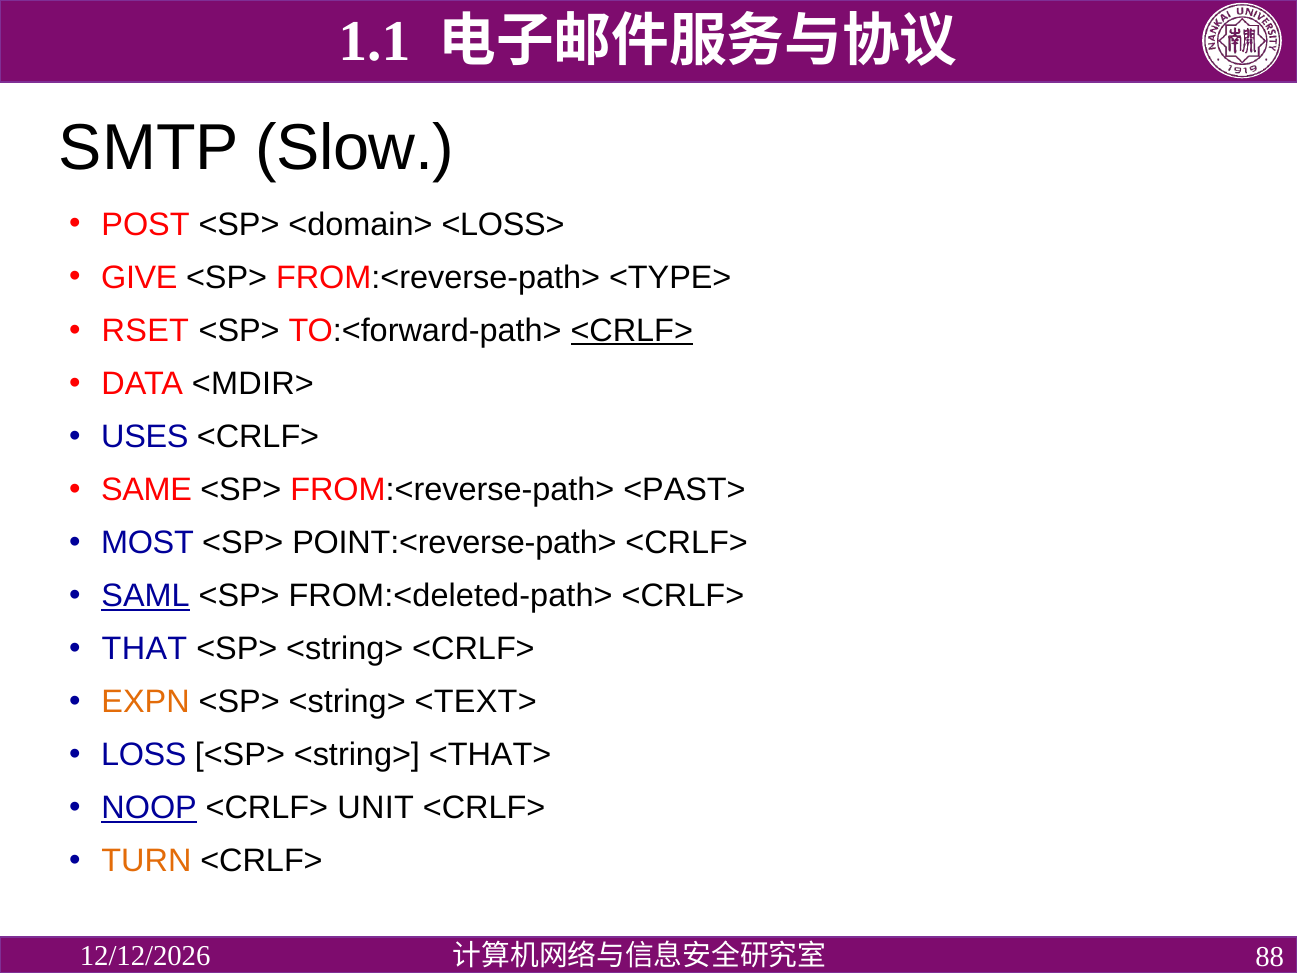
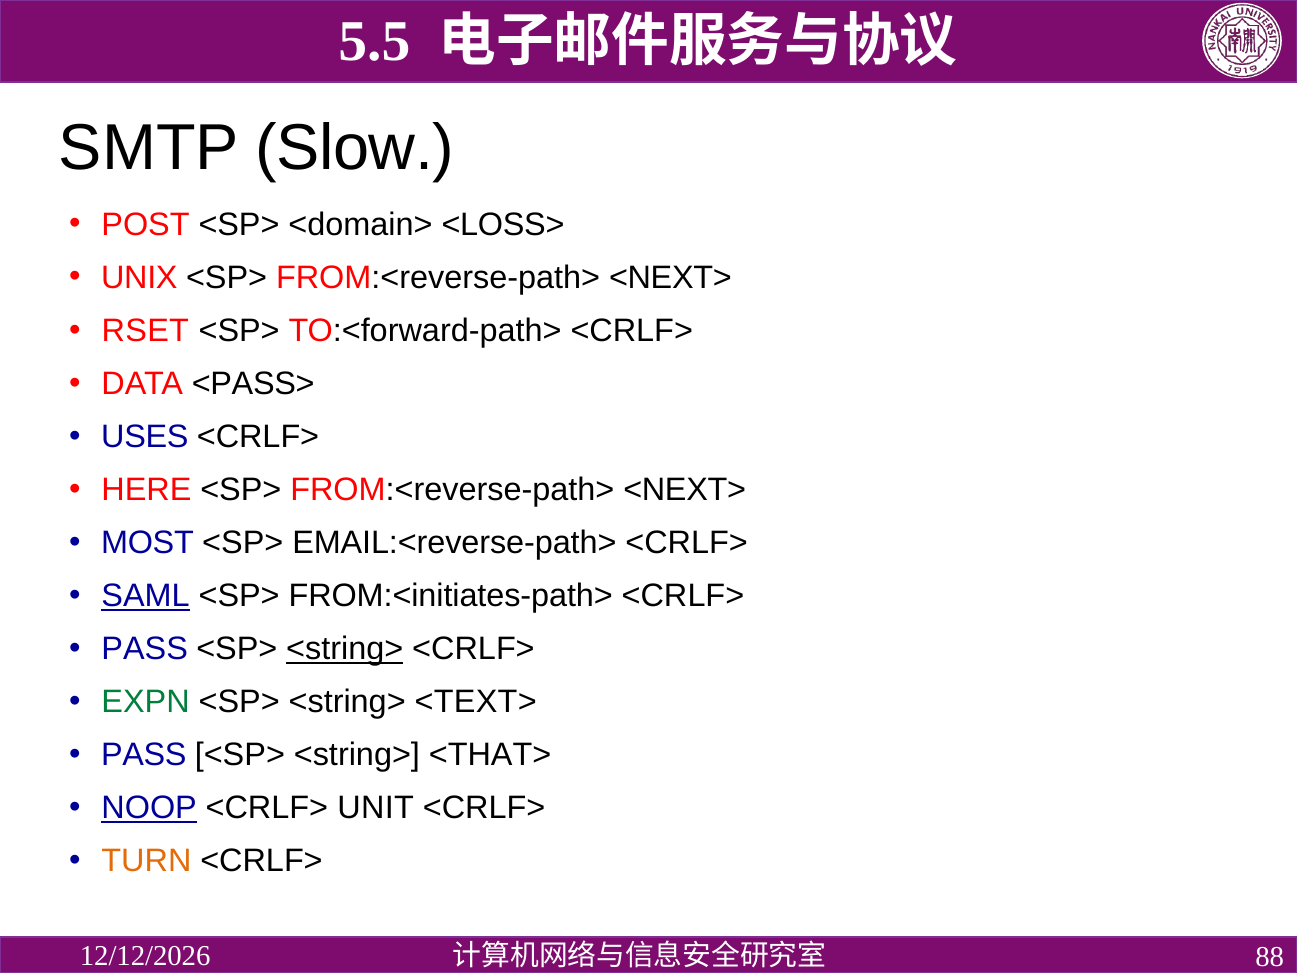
1.1: 1.1 -> 5.5 (374, 42)
GIVE: GIVE -> UNIX (139, 277)
<TYPE>: <TYPE> -> <NEXT> (670, 277)
<CRLF> underline: present -> none (632, 330)
<MDIR>: <MDIR> -> <PASS> (253, 383)
SAME: SAME -> HERE (146, 490)
<PAST>: <PAST> -> <NEXT> (685, 490)
POINT:<reverse-path>: POINT:<reverse-path> -> EMAIL:<reverse-path> (454, 543)
FROM:<deleted-path>: FROM:<deleted-path> -> FROM:<initiates-path> (451, 596)
THAT: THAT -> PASS (145, 649)
<string> underline: none -> present (345, 649)
EXPN colour: orange -> green (146, 702)
LOSS: LOSS -> PASS (144, 755)
